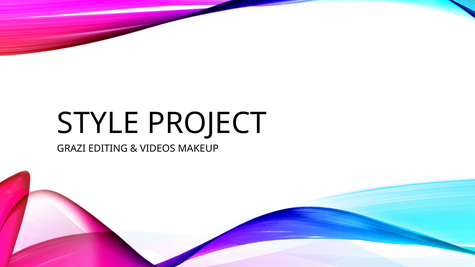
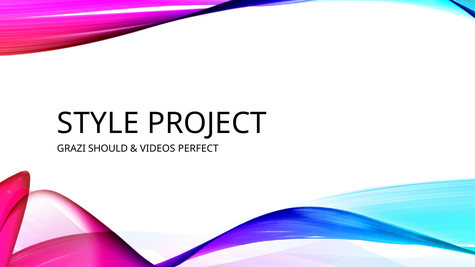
EDITING: EDITING -> SHOULD (108, 149)
MAKEUP: MAKEUP -> PERFECT (198, 149)
